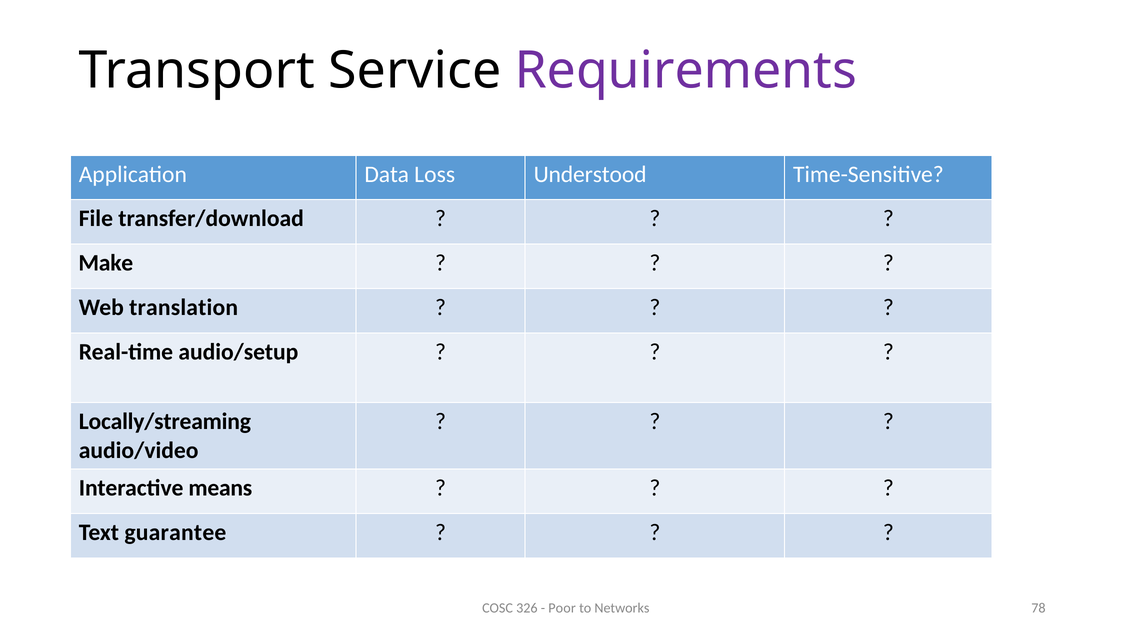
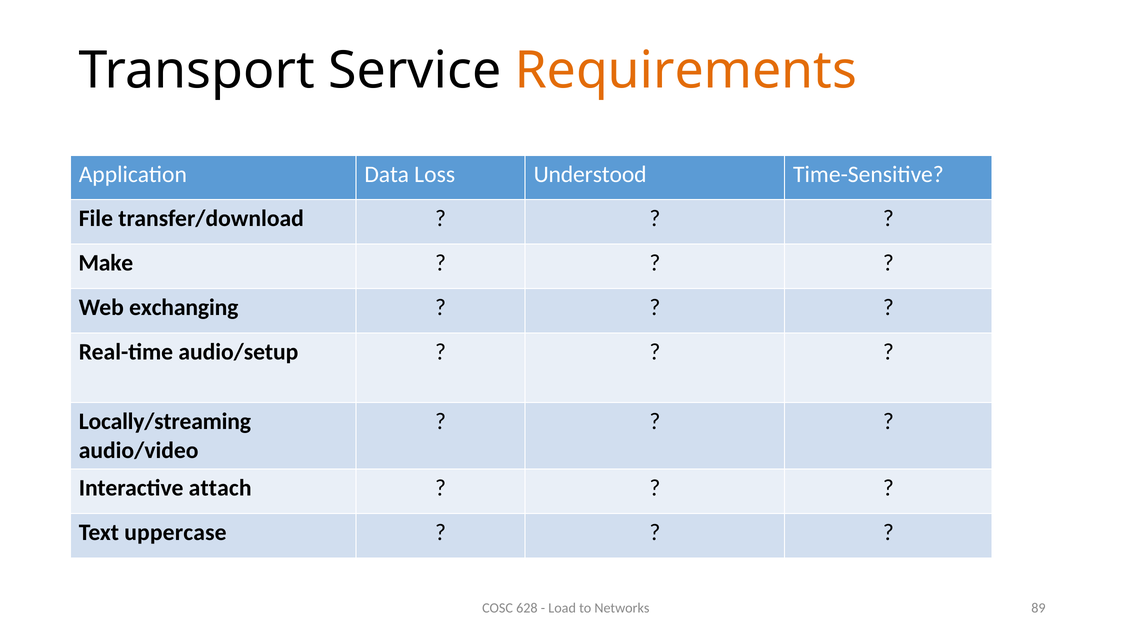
Requirements colour: purple -> orange (686, 71)
translation: translation -> exchanging (184, 307)
means: means -> attach (220, 488)
guarantee: guarantee -> uppercase (175, 532)
326: 326 -> 628 (527, 608)
Poor: Poor -> Load (562, 608)
78: 78 -> 89 (1038, 608)
